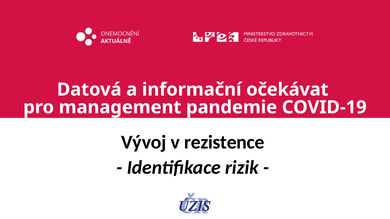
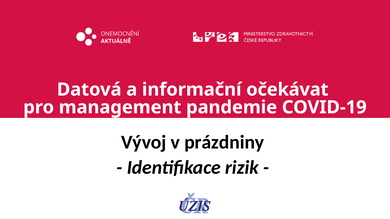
rezistence: rezistence -> prázdniny (224, 143)
